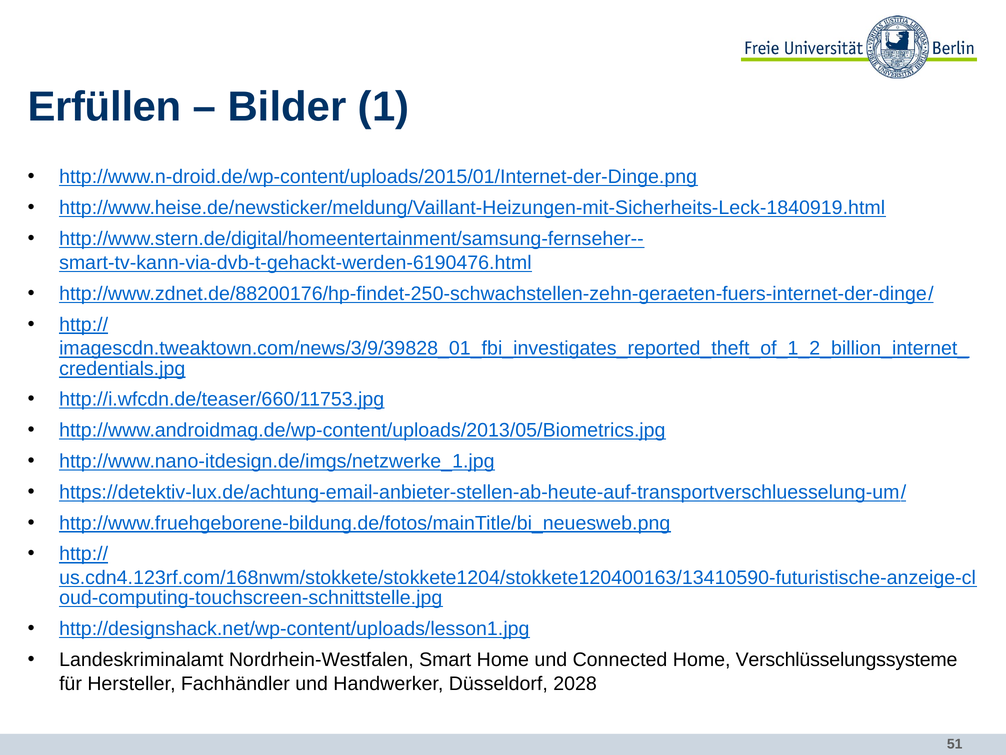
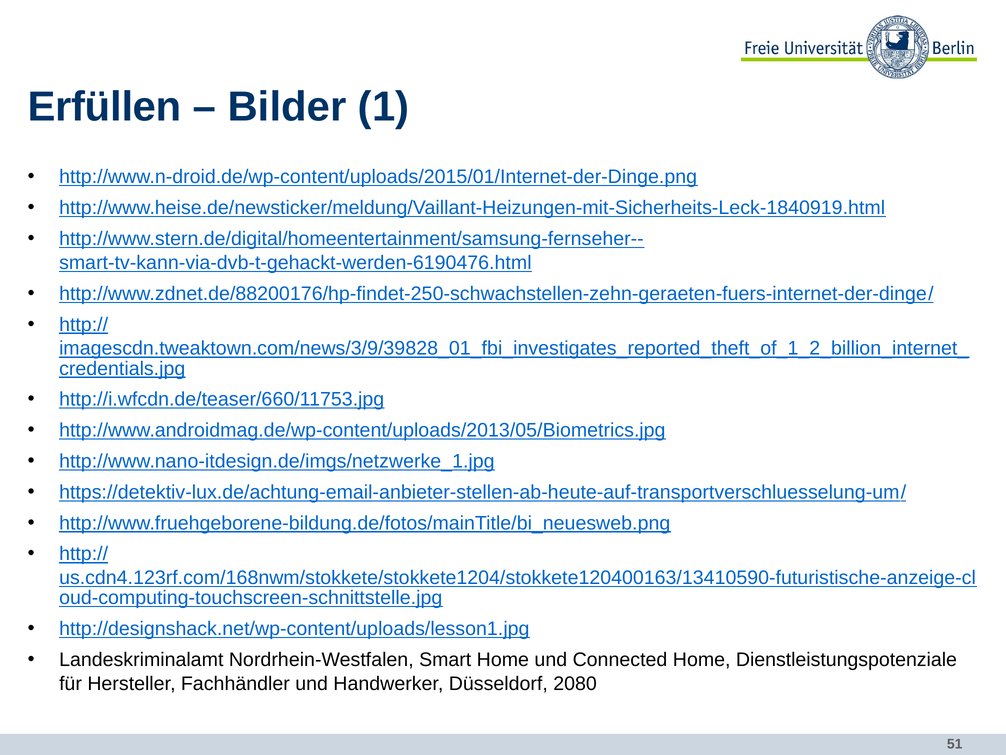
Verschlüsselungssysteme: Verschlüsselungssysteme -> Dienstleistungspotenziale (846, 659)
2028: 2028 -> 2080 (575, 683)
